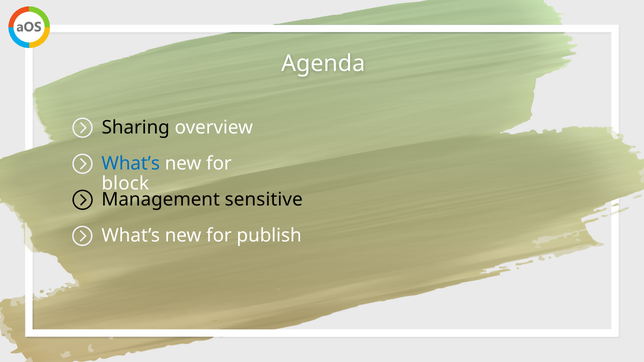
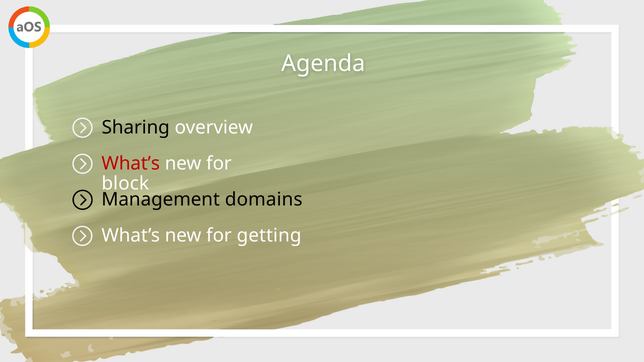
What’s colour: blue -> red (131, 164)
sensitive: sensitive -> domains (264, 200)
publish: publish -> getting (269, 236)
